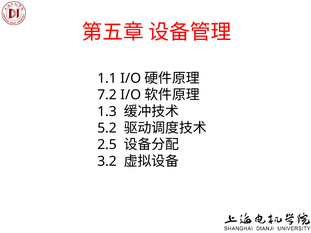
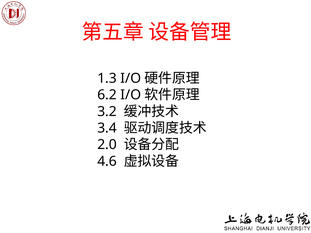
1.1: 1.1 -> 1.3 (107, 78)
7.2: 7.2 -> 6.2 (107, 95)
1.3: 1.3 -> 3.2 (107, 112)
5.2: 5.2 -> 3.4 (107, 128)
2.5: 2.5 -> 2.0 (107, 145)
3.2: 3.2 -> 4.6 (107, 161)
